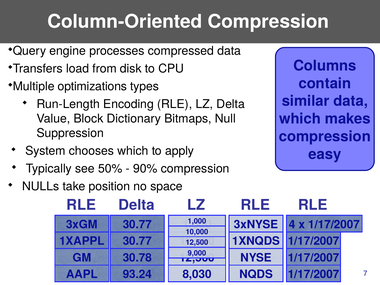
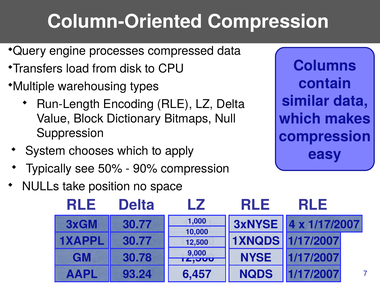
optimizations: optimizations -> warehousing (92, 86)
8,030: 8,030 -> 6,457 (197, 274)
